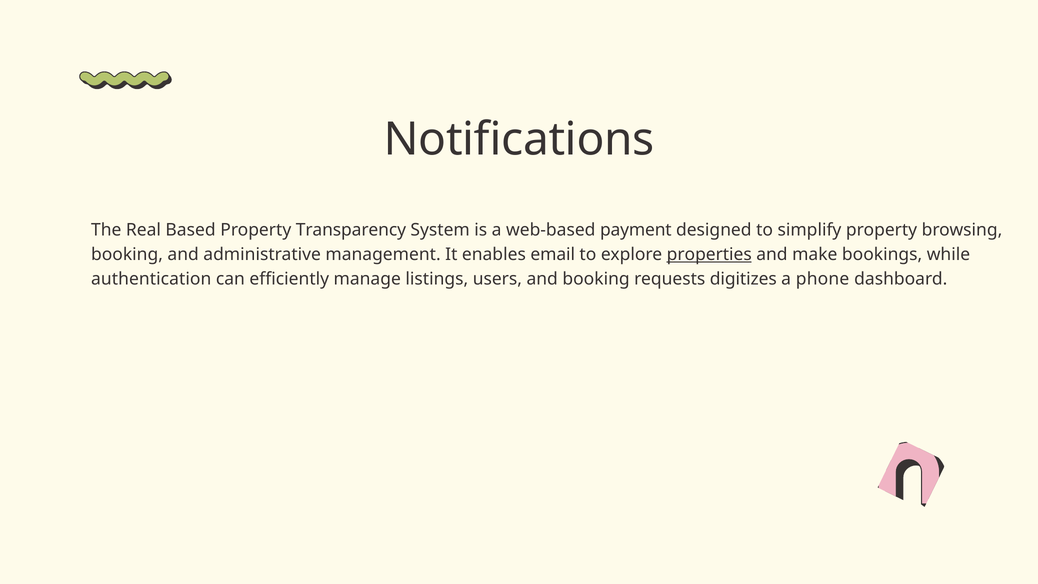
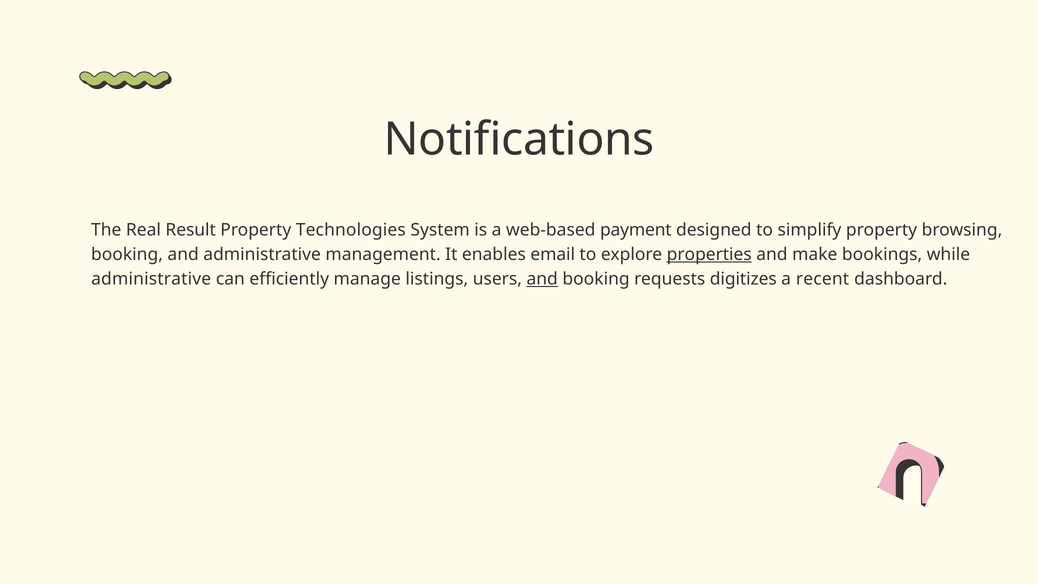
Based: Based -> Result (191, 230)
Transparency: Transparency -> Technologies (351, 230)
authentication: authentication -> administrative (151, 279)
and underline: none -> present (542, 279)
phone: phone -> recent (823, 279)
